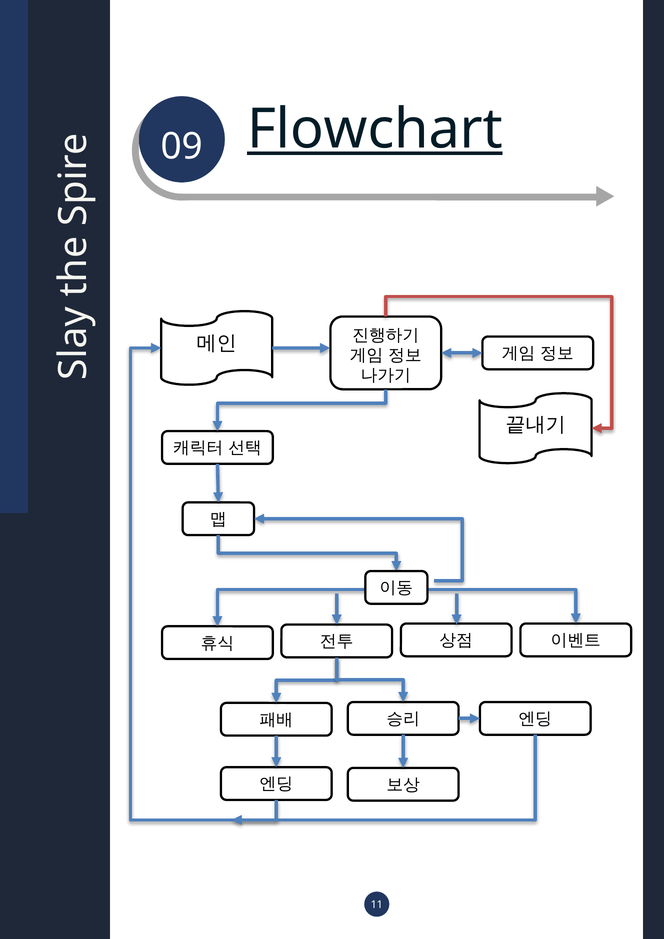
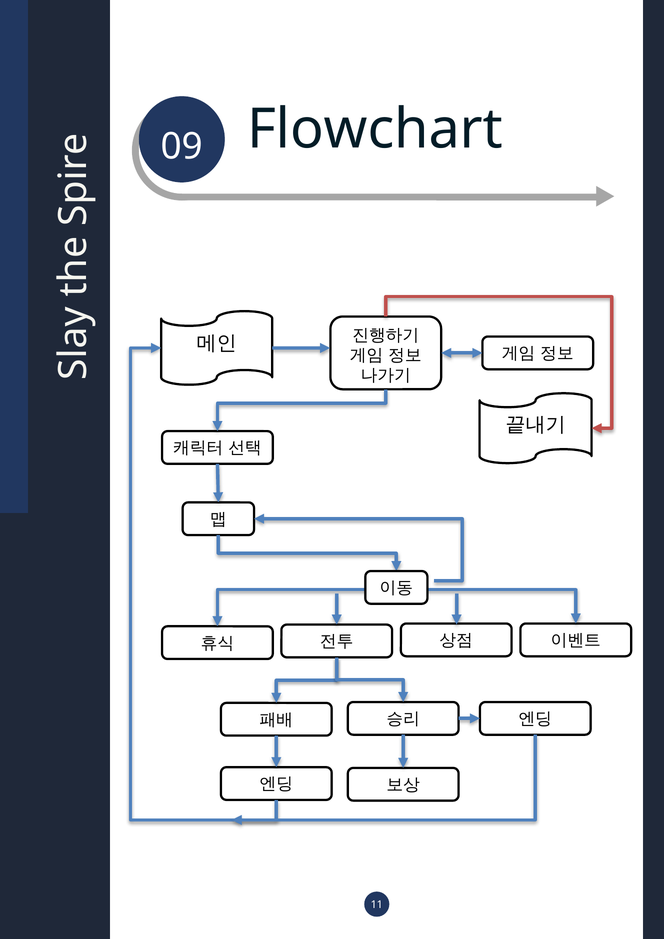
Flowchart underline: present -> none (375, 129)
